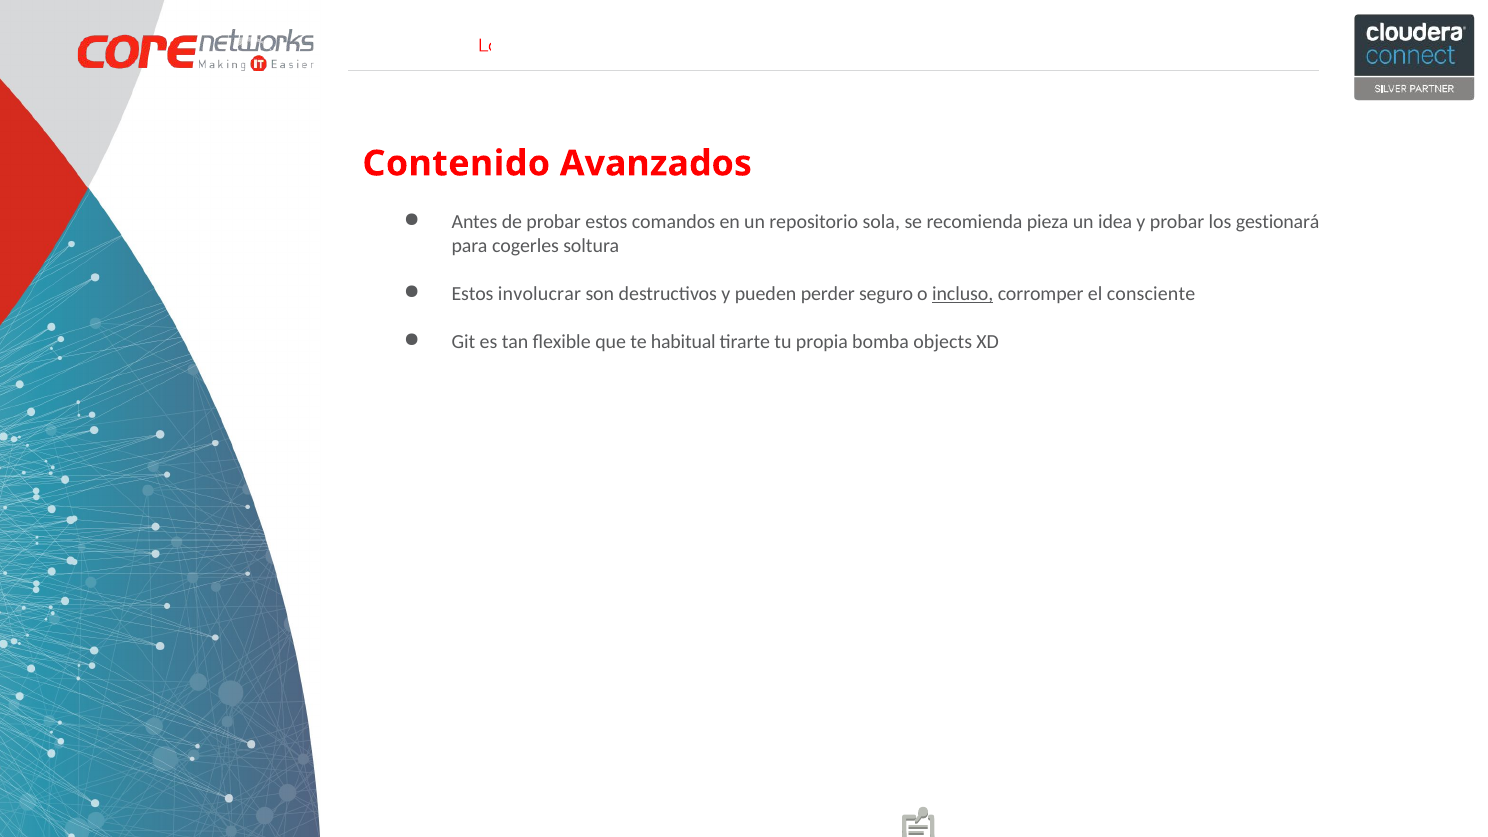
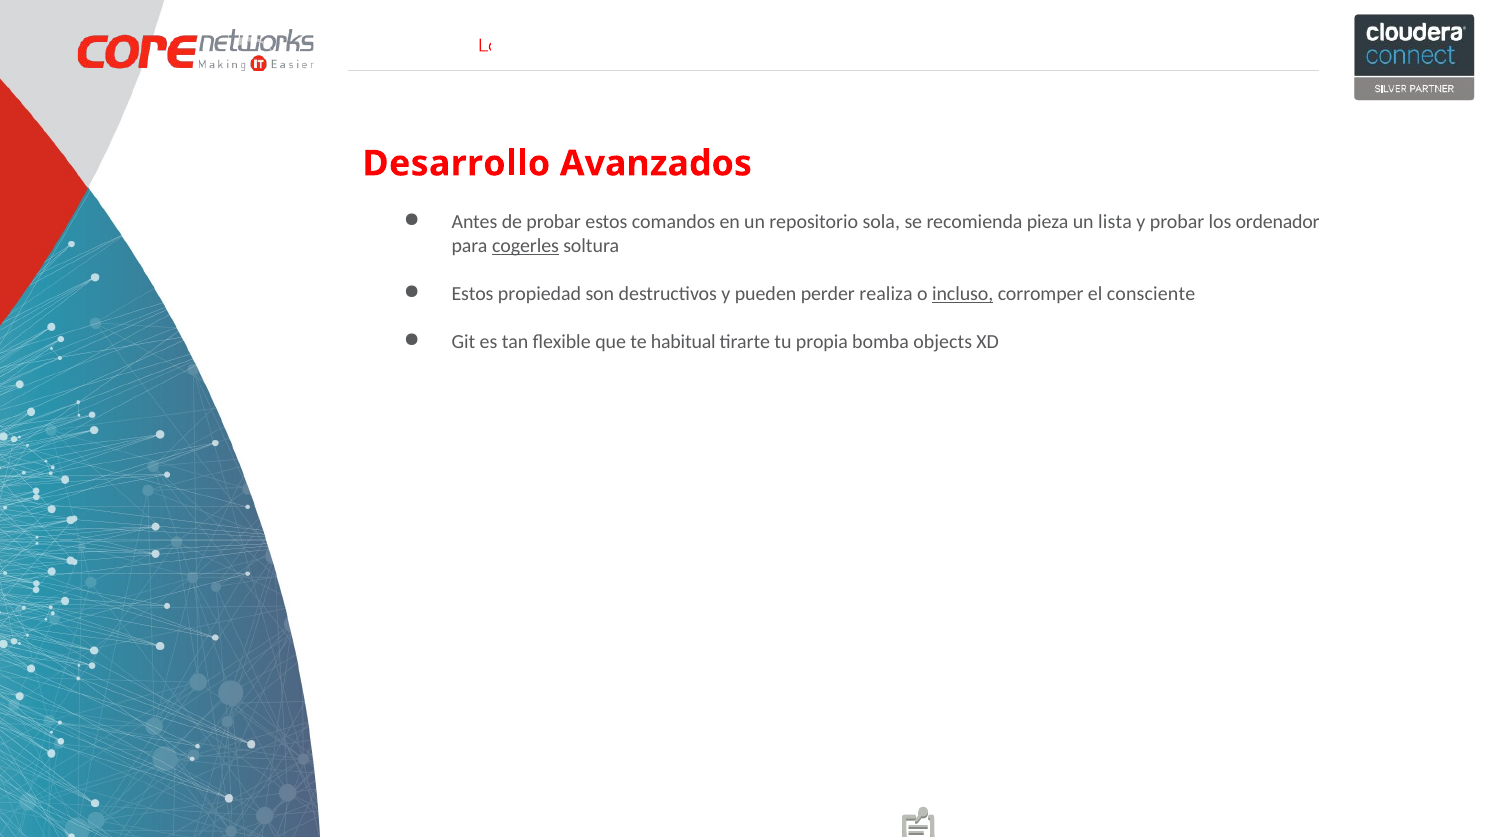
Contenido: Contenido -> Desarrollo (456, 164)
idea: idea -> lista (1115, 222)
gestionará: gestionará -> ordenador (1278, 222)
cogerles underline: none -> present (525, 246)
involucrar: involucrar -> propiedad (540, 294)
seguro: seguro -> realiza (886, 294)
